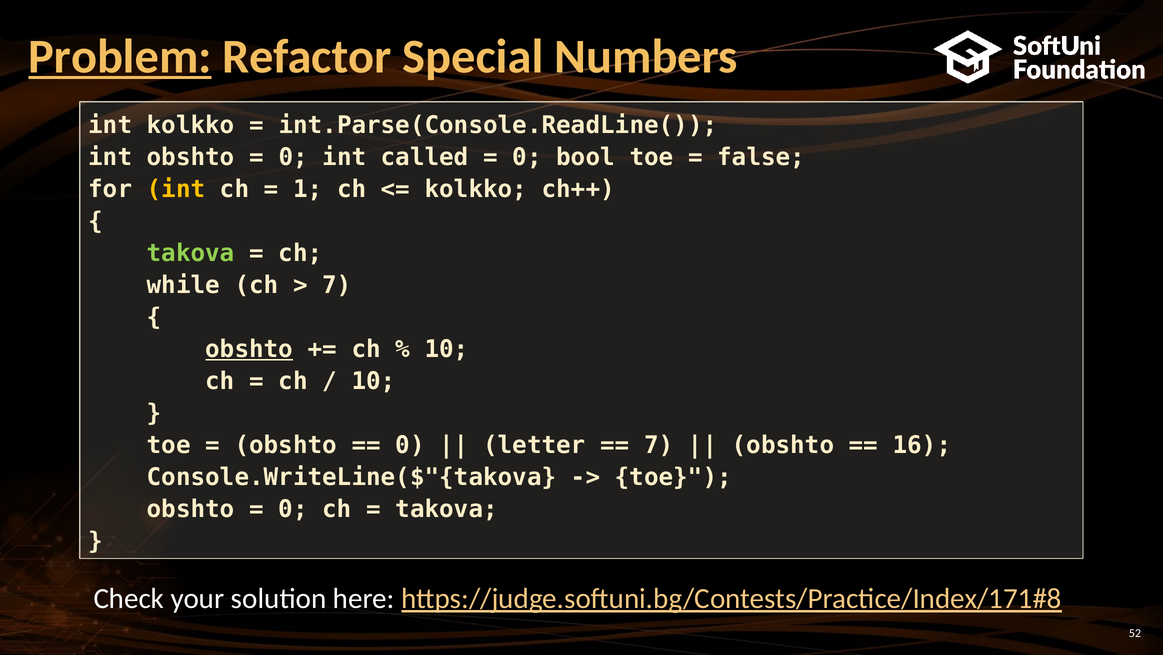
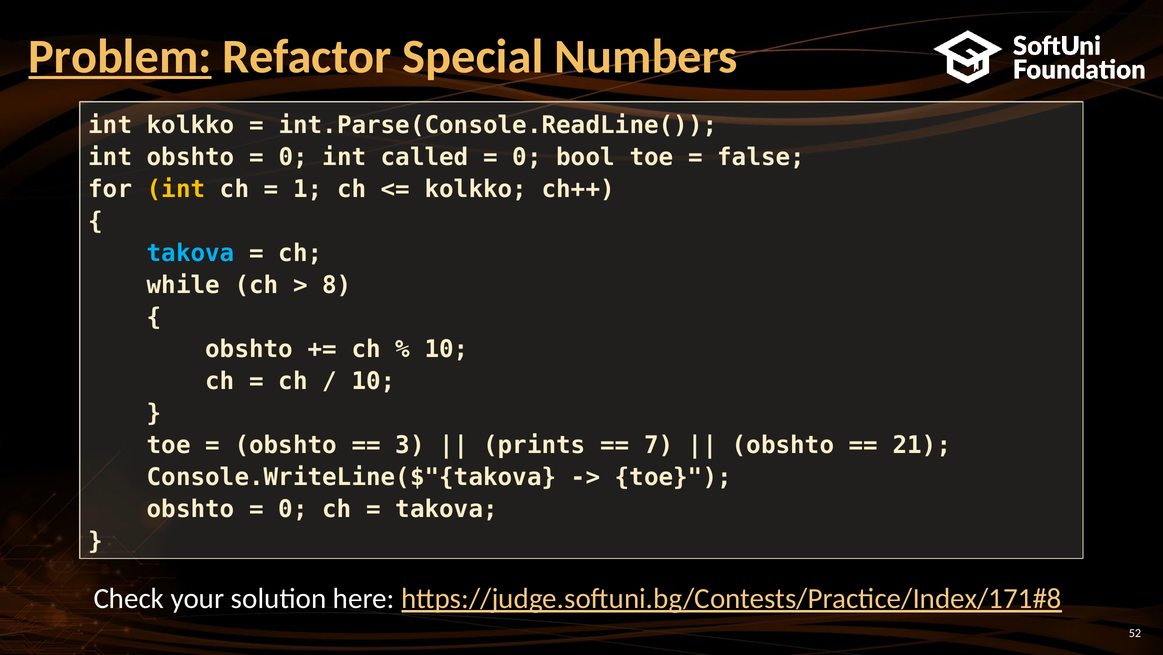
takova colour: light green -> light blue (191, 253)
7: 7 -> 8 (337, 285)
obshto underline: present -> none (249, 349)
0: 0 -> 3 (410, 445)
letter: letter -> prints (534, 445)
16: 16 -> 21 (922, 445)
